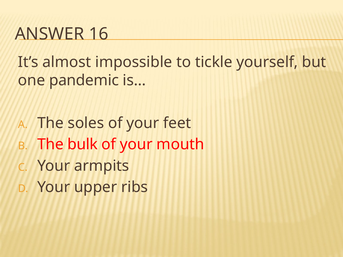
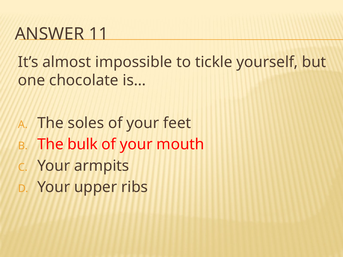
16: 16 -> 11 (99, 34)
pandemic: pandemic -> chocolate (84, 80)
